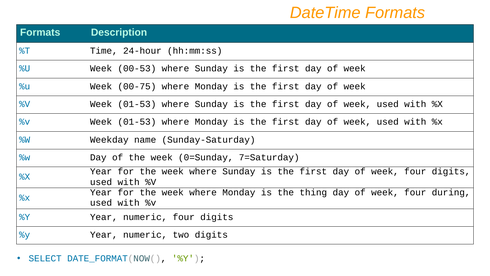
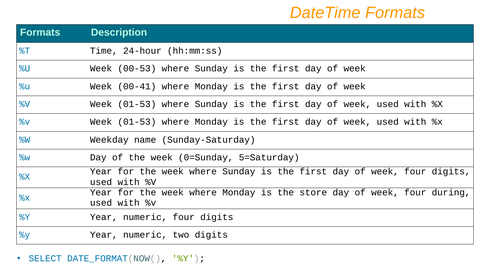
00-75: 00-75 -> 00-41 (137, 86)
7=Saturday: 7=Saturday -> 5=Saturday (269, 157)
thing: thing -> store (313, 192)
